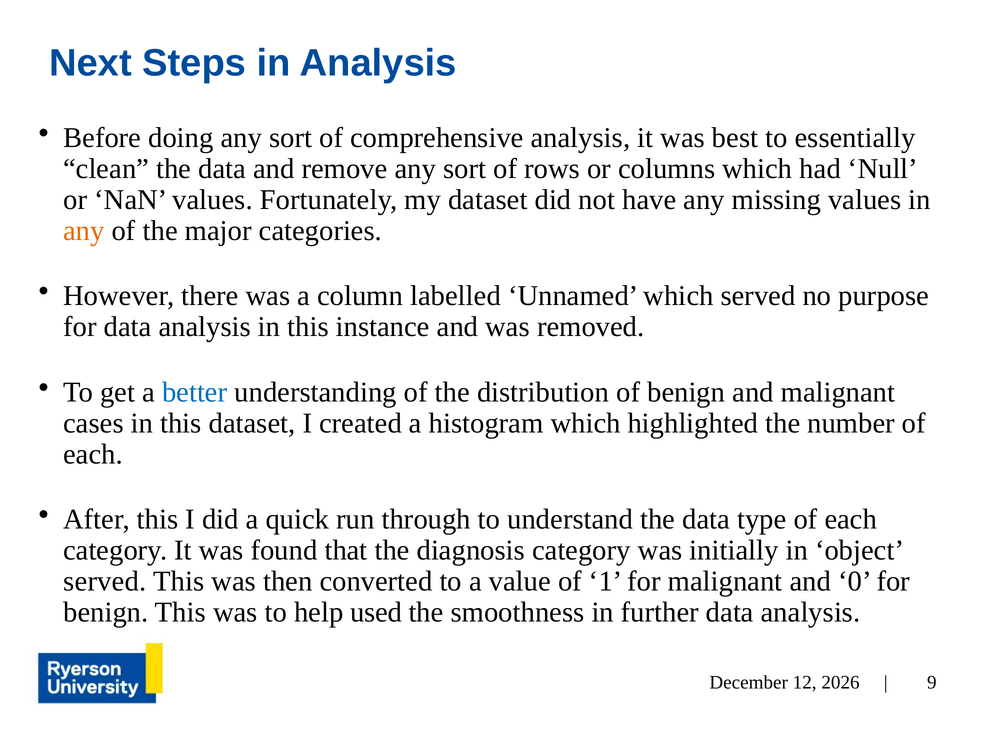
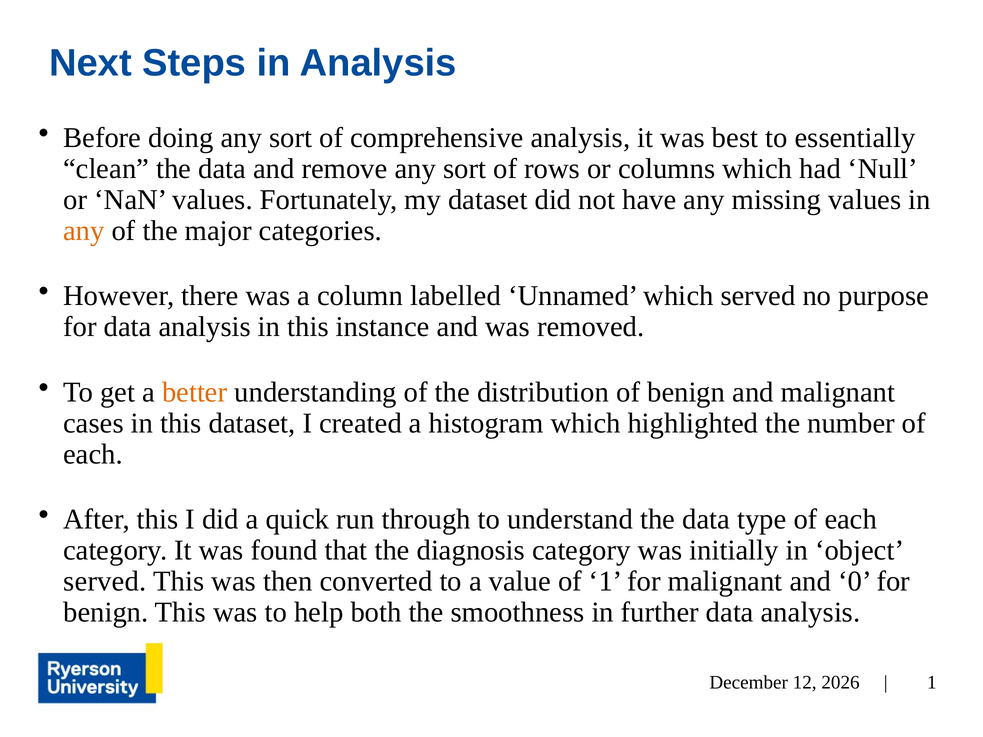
better colour: blue -> orange (195, 392)
used: used -> both (376, 613)
9: 9 -> 1 (932, 683)
